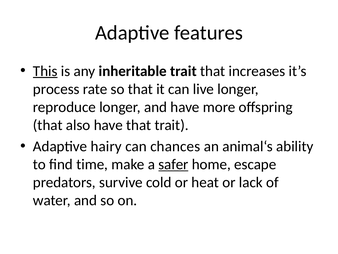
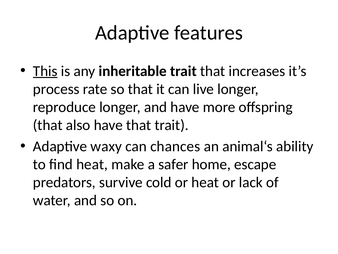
hairy: hairy -> waxy (106, 146)
find time: time -> heat (92, 164)
safer underline: present -> none (173, 164)
